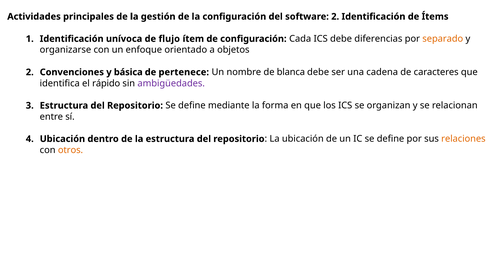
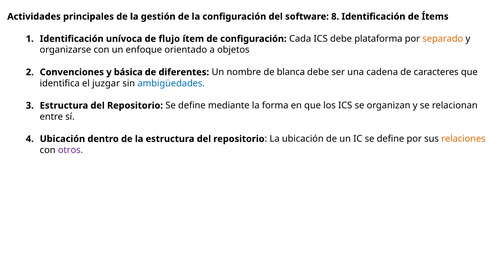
software 2: 2 -> 8 (335, 17)
diferencias: diferencias -> plataforma (378, 39)
pertenece: pertenece -> diferentes (184, 72)
rápido: rápido -> juzgar (106, 83)
ambigüedades colour: purple -> blue (171, 83)
otros colour: orange -> purple (70, 150)
